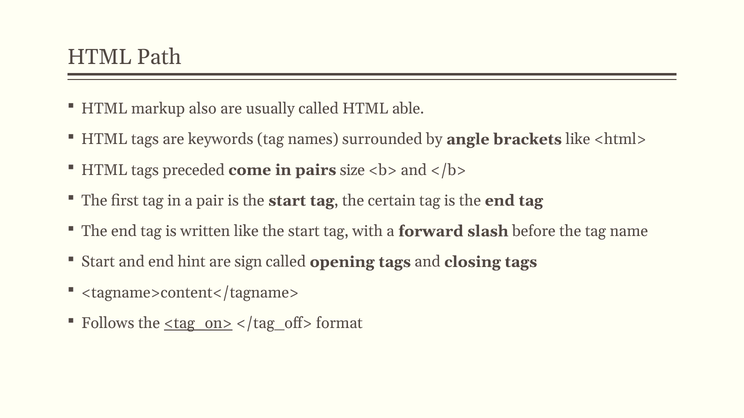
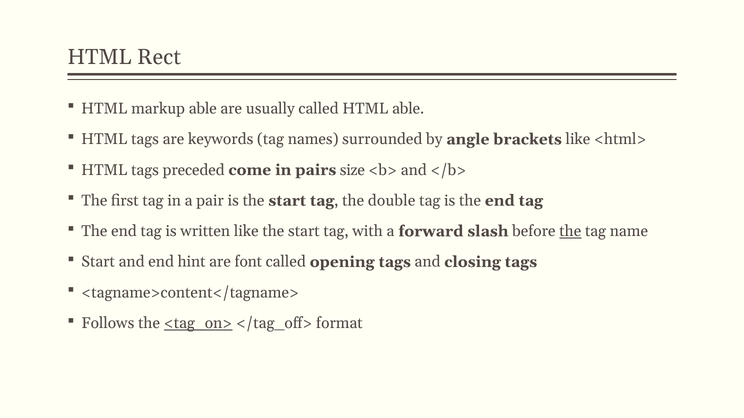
Path: Path -> Rect (159, 57)
markup also: also -> able (203, 109)
certain: certain -> double (392, 201)
the underline: none -> present (570, 231)
sign: sign -> font (248, 262)
